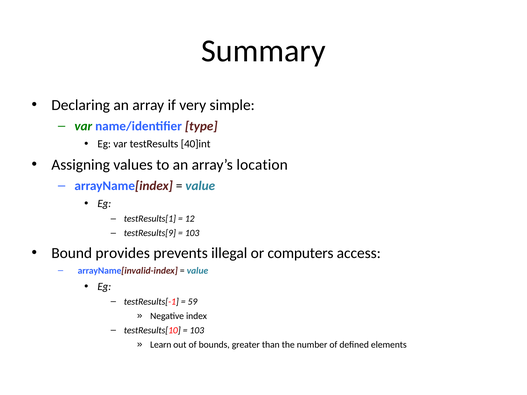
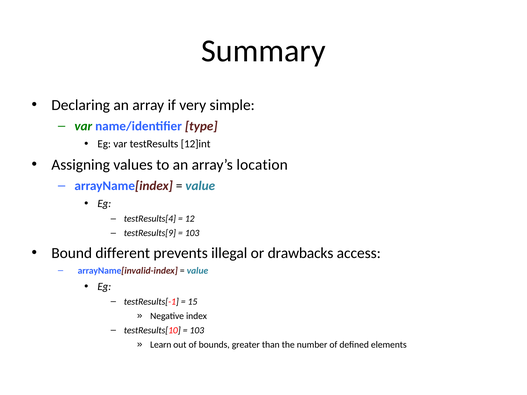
40]int: 40]int -> 12]int (196, 144)
testResults[1: testResults[1 -> testResults[4 (150, 219)
provides: provides -> different (123, 253)
computers: computers -> drawbacks (301, 253)
59: 59 -> 15 (193, 302)
